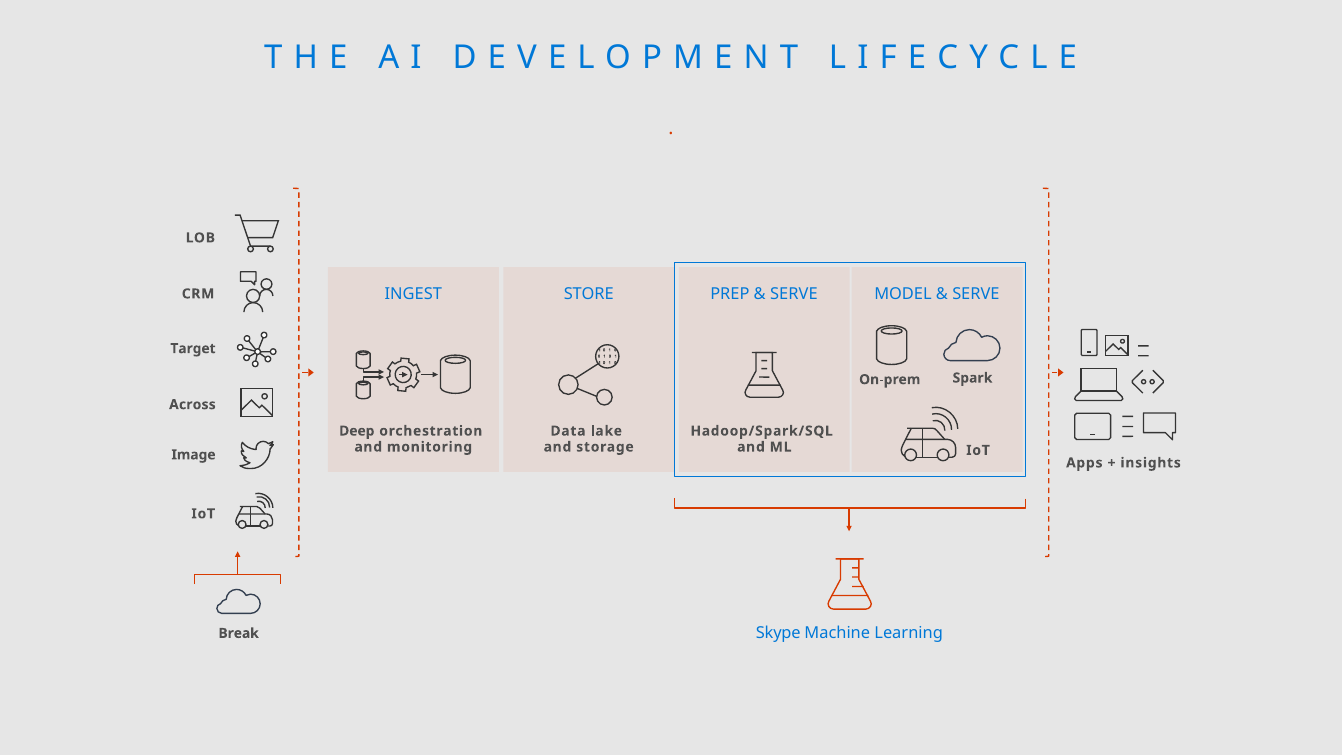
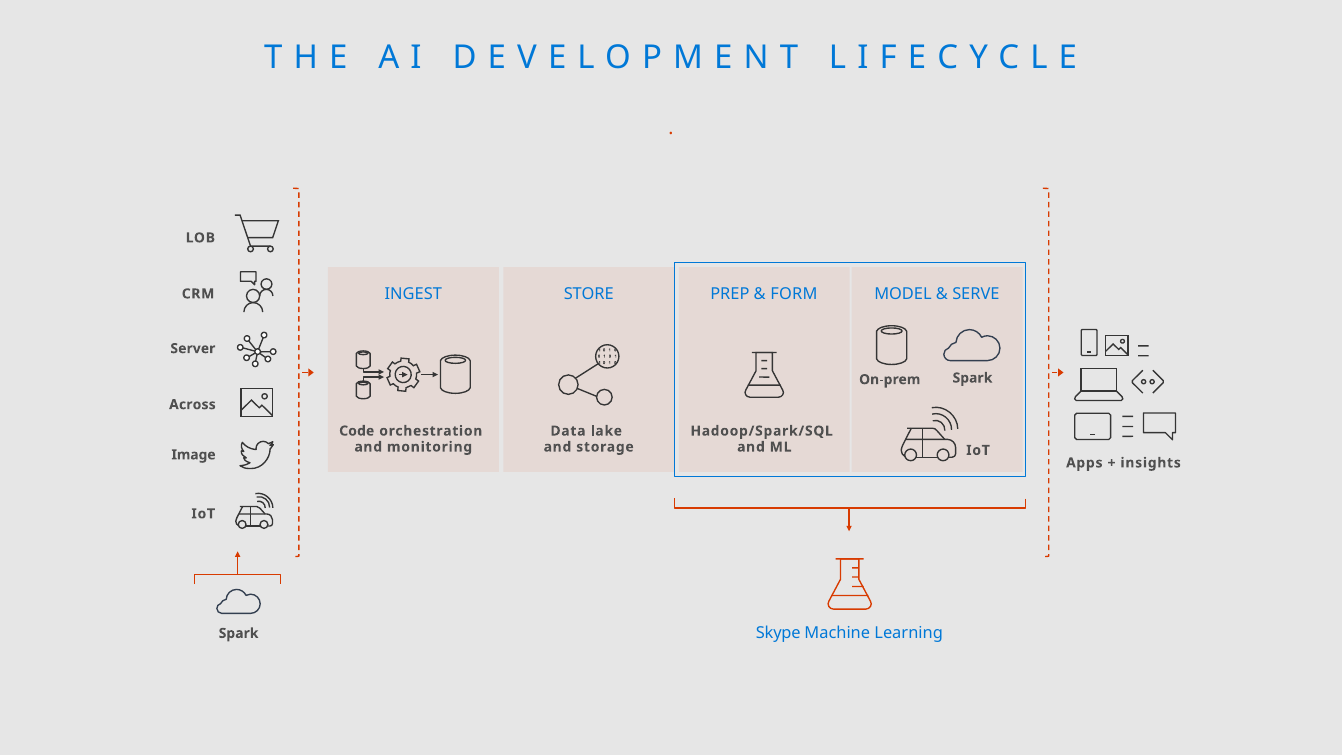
SERVE: SERVE -> FORM (794, 294)
Target: Target -> Server (193, 348)
Deep: Deep -> Code (357, 431)
Break: Break -> Spark (239, 633)
